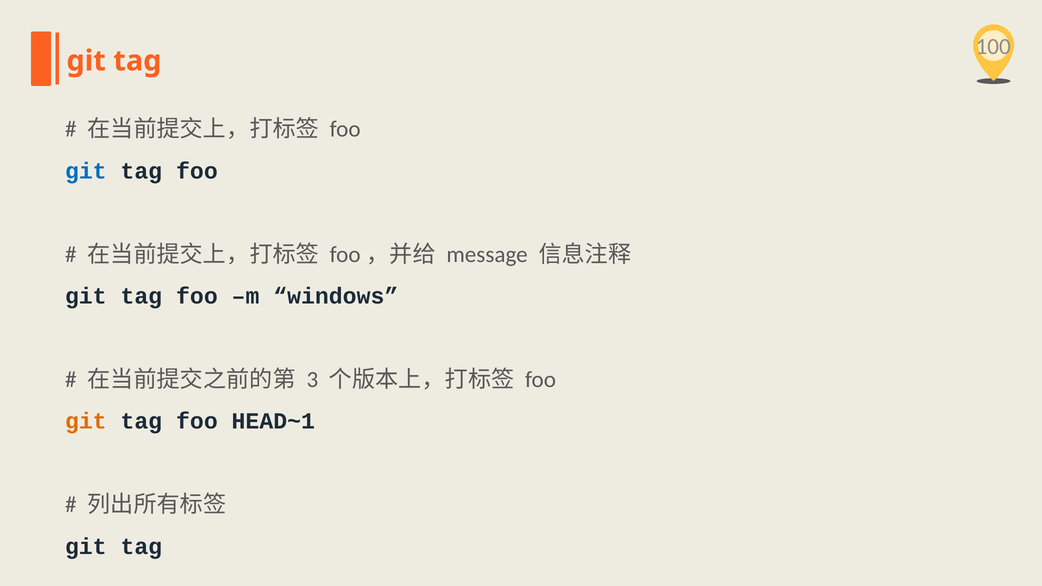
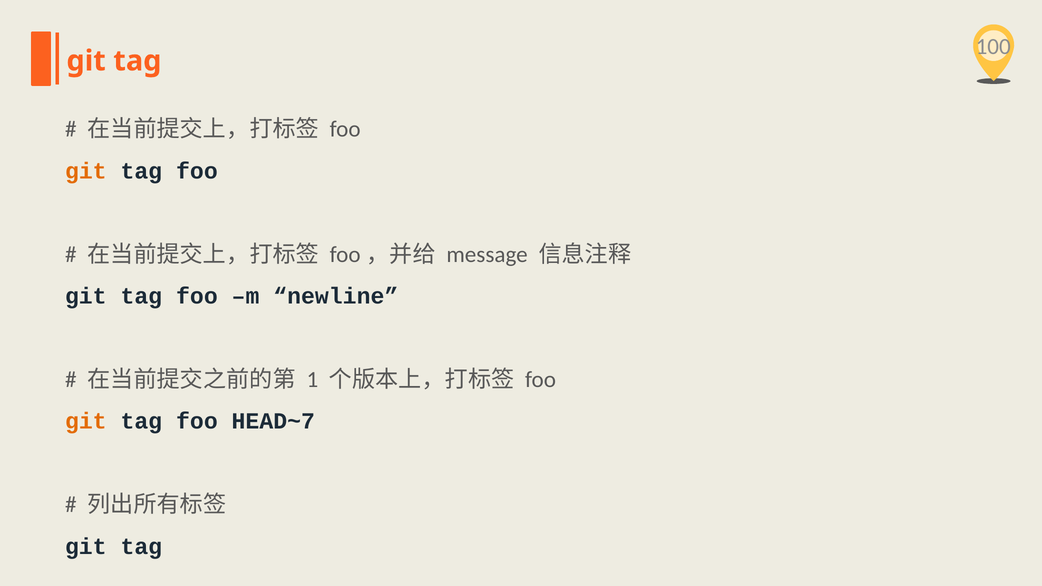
git colour: blue -> orange (86, 171)
windows: windows -> newline (336, 296)
3: 3 -> 1 (312, 380)
HEAD~1: HEAD~1 -> HEAD~7 (273, 421)
